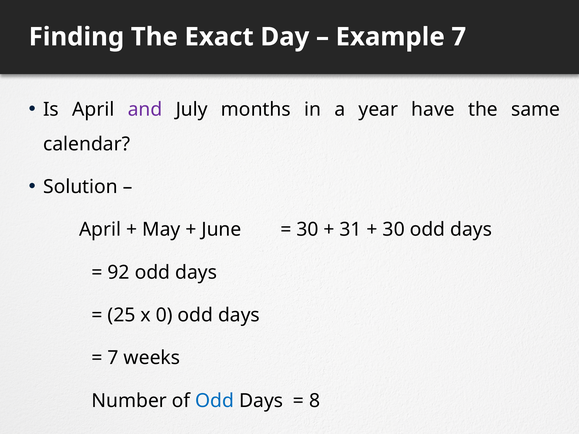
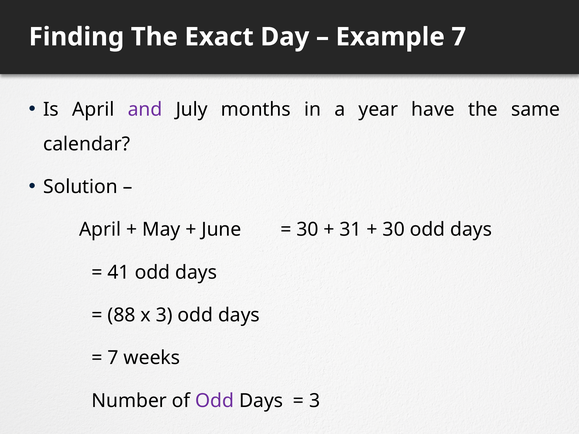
92: 92 -> 41 (119, 273)
25: 25 -> 88 (122, 315)
x 0: 0 -> 3 (164, 315)
Odd colour: blue -> purple (215, 401)
8: 8 -> 3 (315, 401)
